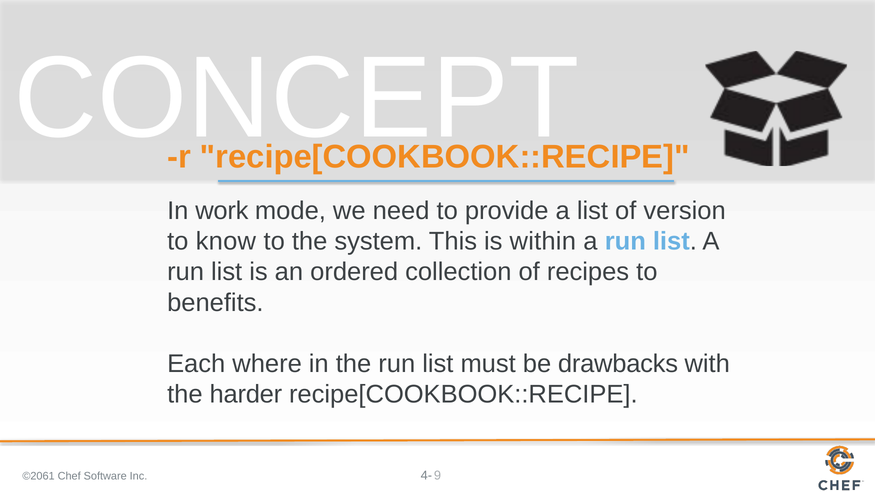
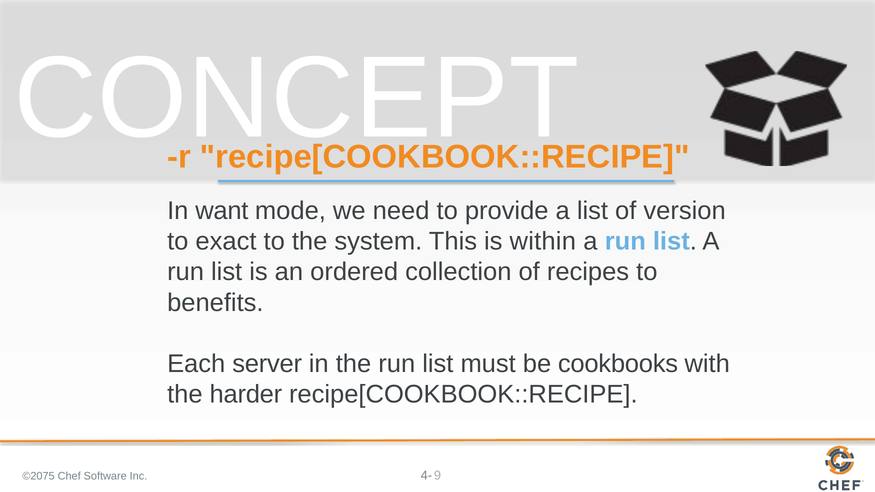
work: work -> want (222, 211)
know: know -> exact (226, 241)
where: where -> server (267, 364)
drawbacks: drawbacks -> cookbooks (618, 364)
©2061: ©2061 -> ©2075 (39, 476)
